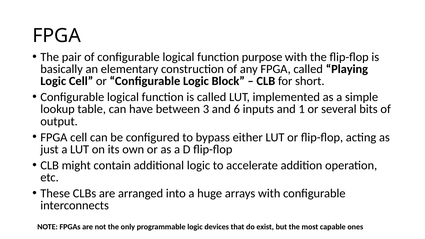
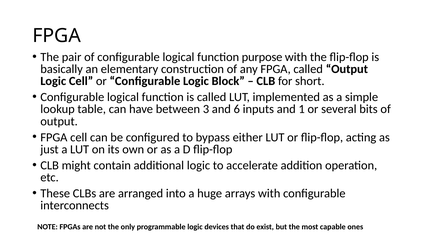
called Playing: Playing -> Output (347, 69)
